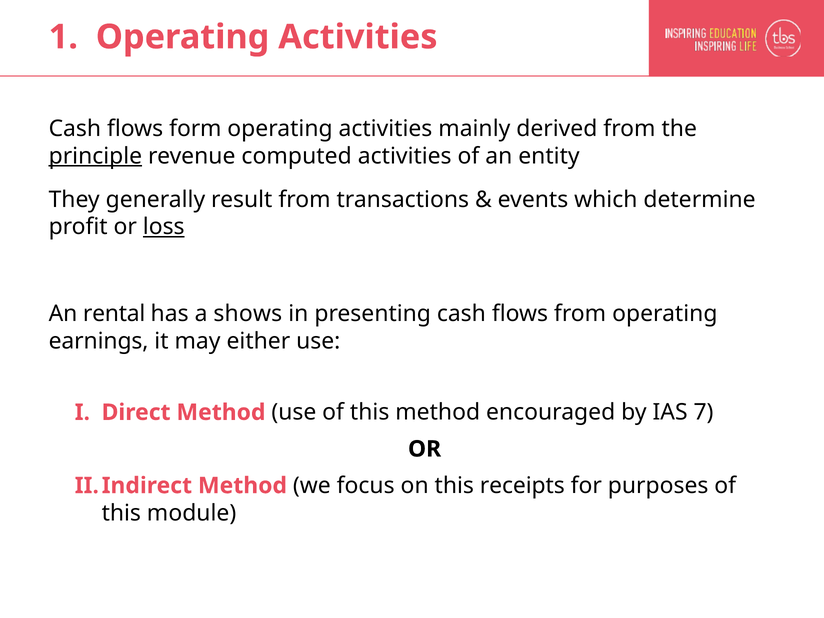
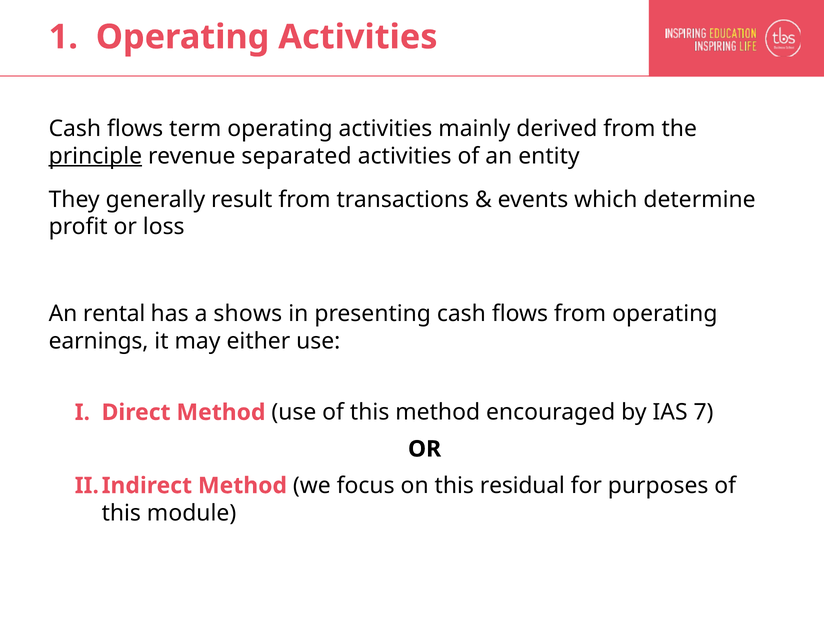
form: form -> term (195, 128)
computed: computed -> separated (297, 156)
loss underline: present -> none (164, 227)
receipts: receipts -> residual (522, 486)
